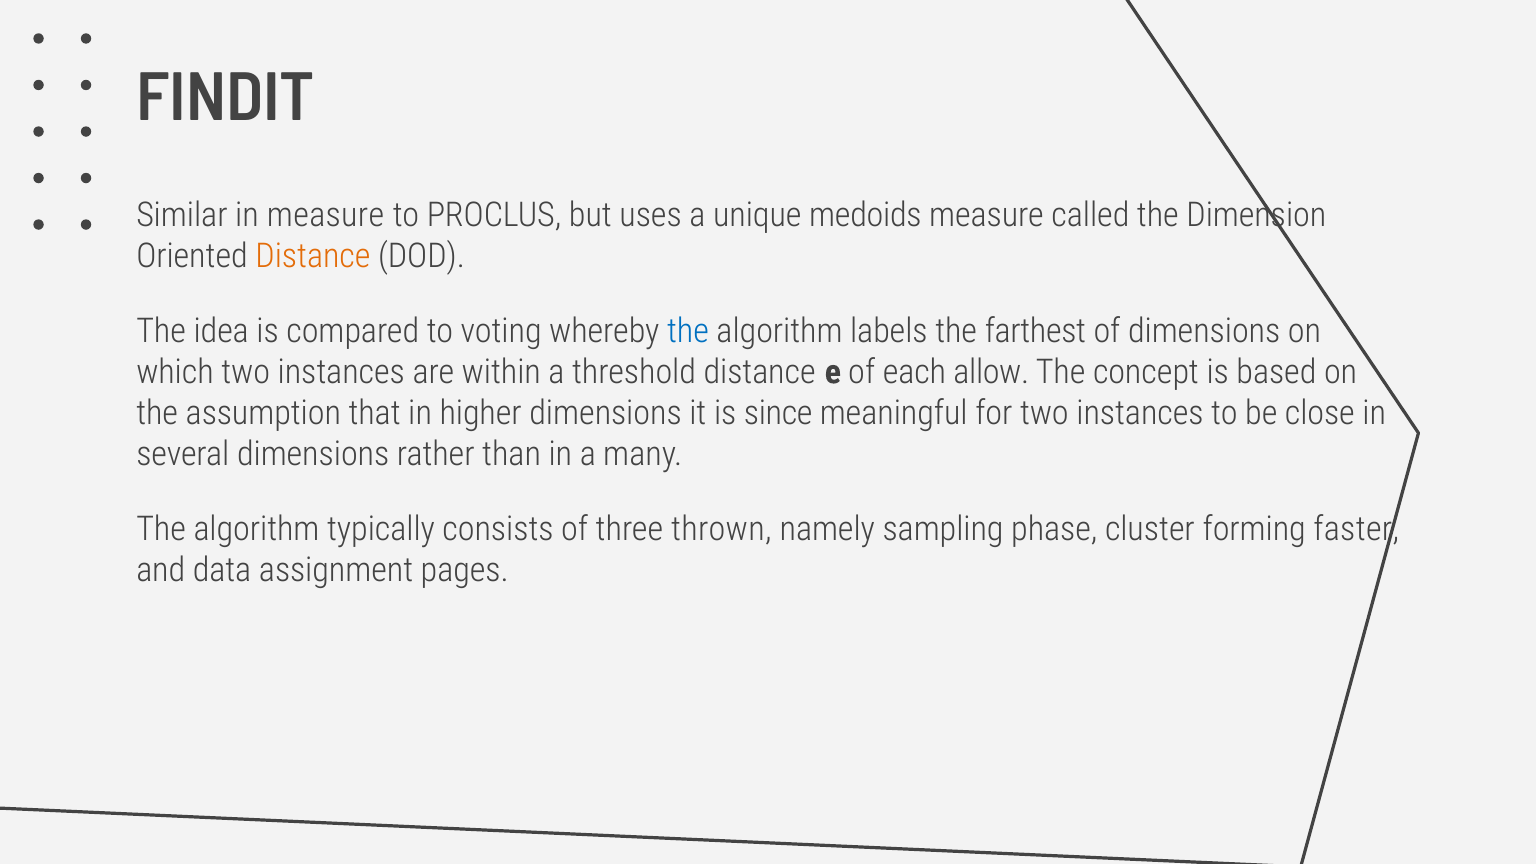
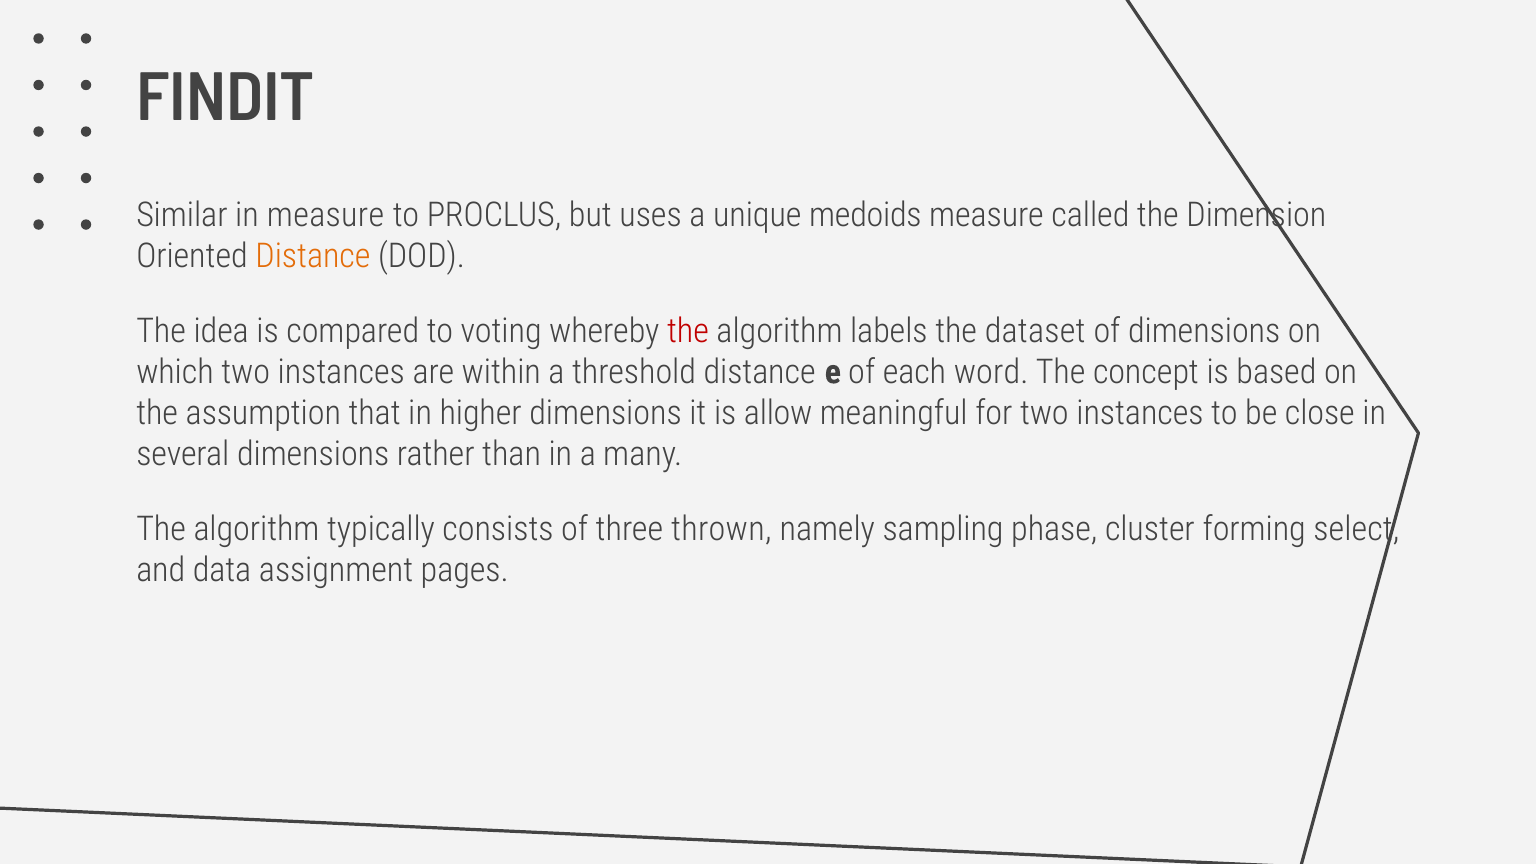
the colour: blue -> red (688, 331)
farthest: farthest -> dataset (1035, 331)
allow: allow -> word (991, 372)
since: since -> allow (778, 413)
faster: faster -> select (1356, 529)
